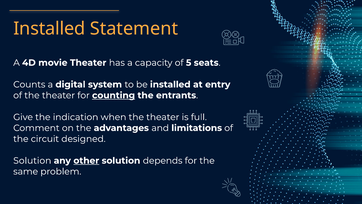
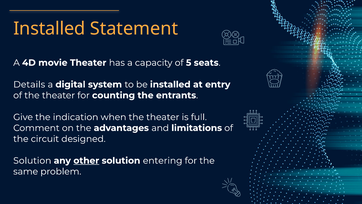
Counts: Counts -> Details (29, 84)
counting underline: present -> none (114, 95)
depends: depends -> entering (163, 160)
